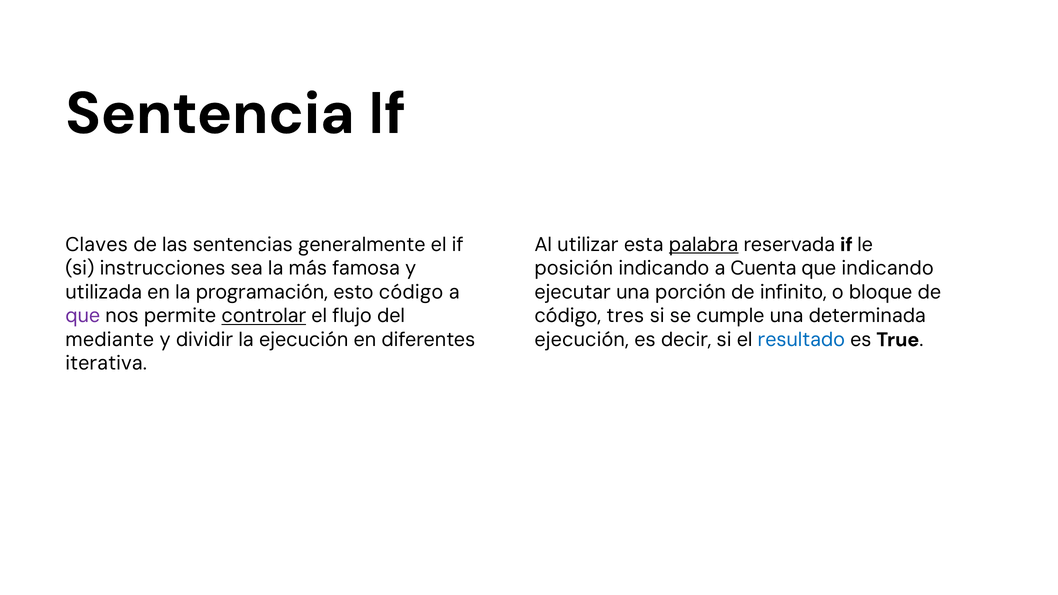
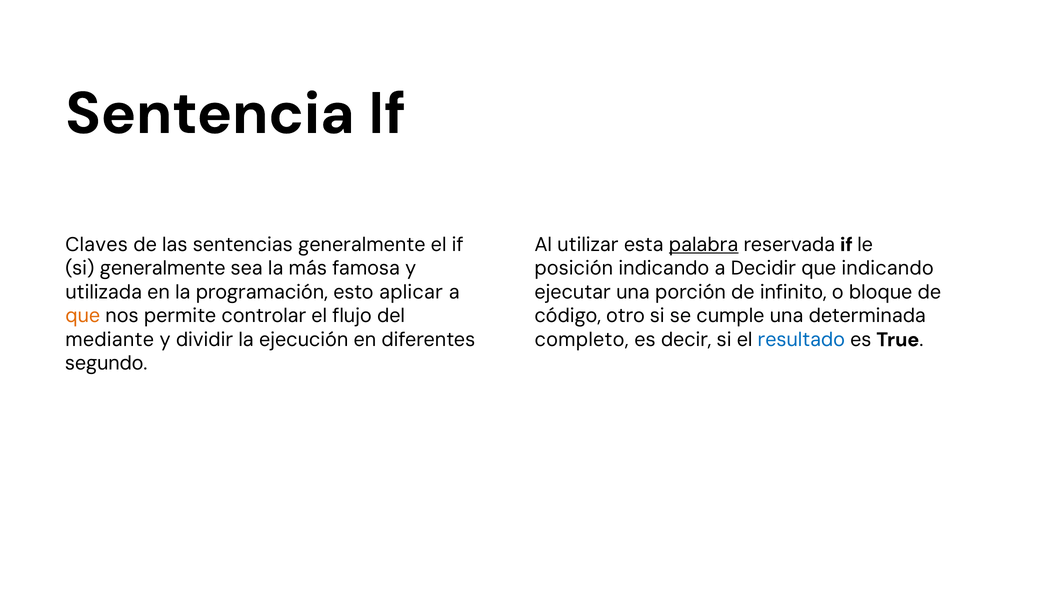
si instrucciones: instrucciones -> generalmente (163, 268)
Cuenta: Cuenta -> Decidir (763, 268)
esto código: código -> aplicar (411, 292)
que colour: purple -> orange (83, 316)
controlar underline: present -> none (264, 316)
tres: tres -> otro (626, 316)
ejecución: ejecución -> completo (582, 340)
iterativa: iterativa -> segundo (106, 364)
